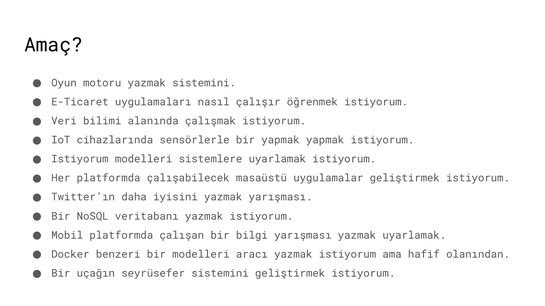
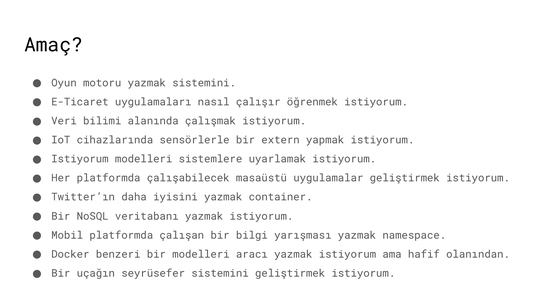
bir yapmak: yapmak -> extern (281, 140)
yazmak yarışması: yarışması -> container (281, 198)
yazmak uyarlamak: uyarlamak -> namespace (414, 236)
